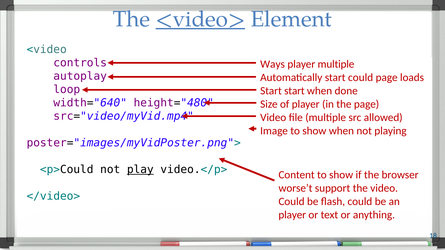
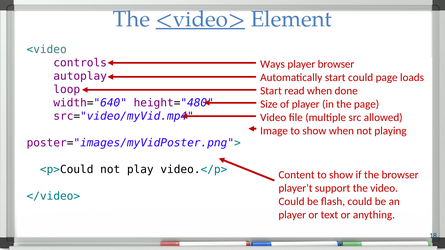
player multiple: multiple -> browser (336, 64)
Start start: start -> read (294, 91)
play underline: present -> none (140, 170)
worse’t: worse’t -> player’t (296, 188)
